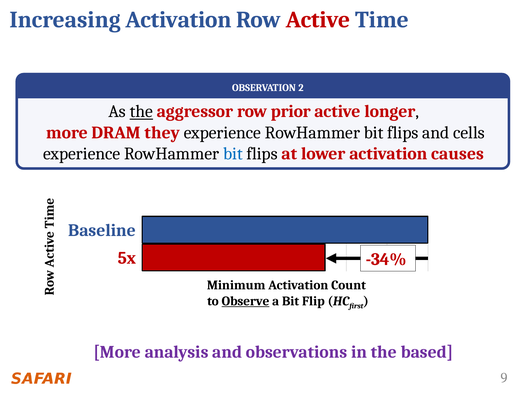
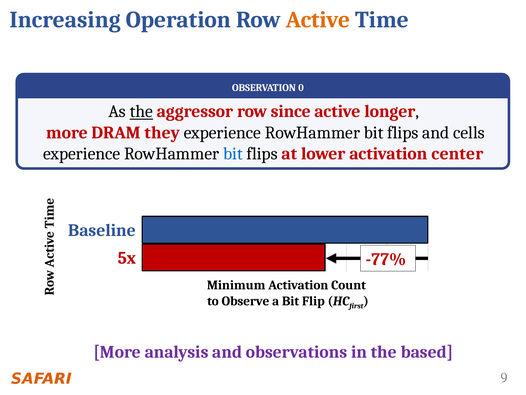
Increasing Activation: Activation -> Operation (178, 20)
Active colour: red -> orange (318, 20)
2: 2 -> 0 (301, 88)
prior: prior -> since (291, 111)
causes: causes -> center (457, 153)
-34%: -34% -> -77% (386, 259)
Observe underline: present -> none (246, 301)
